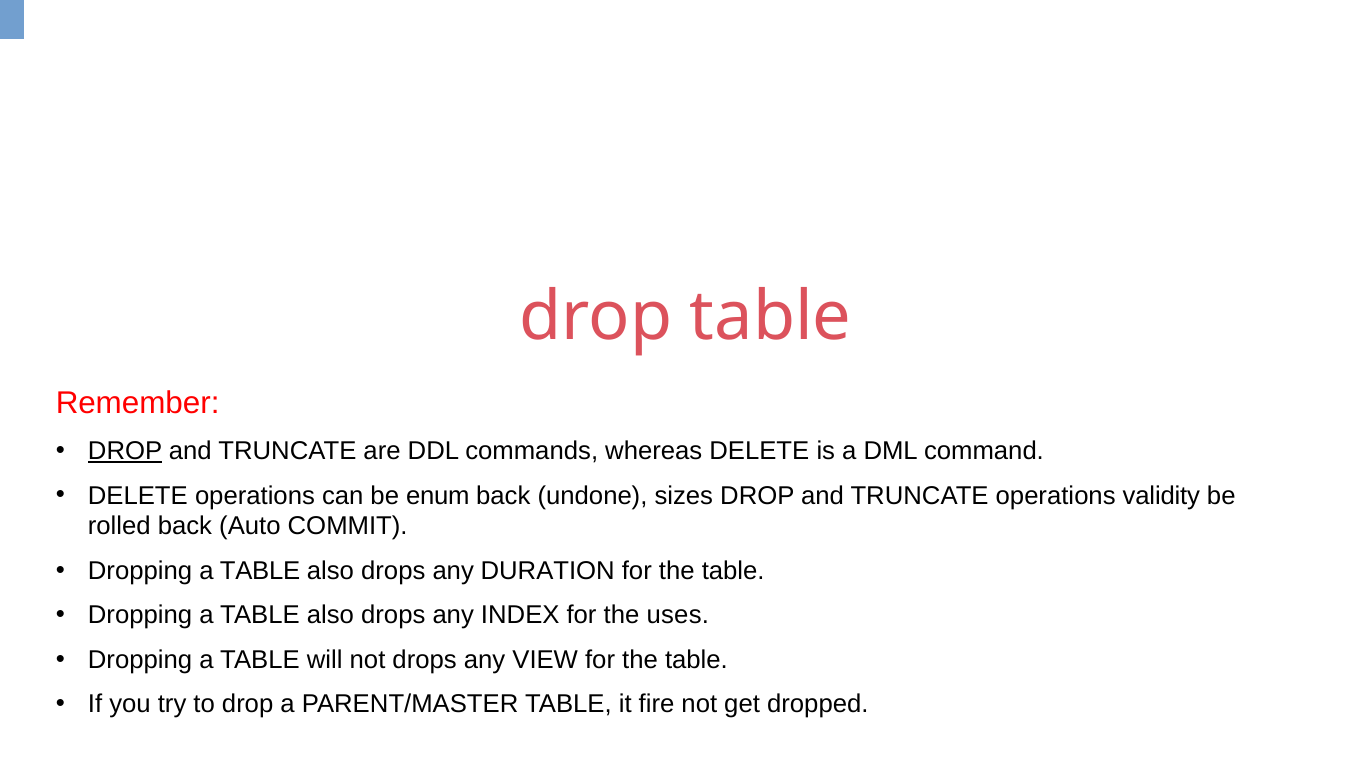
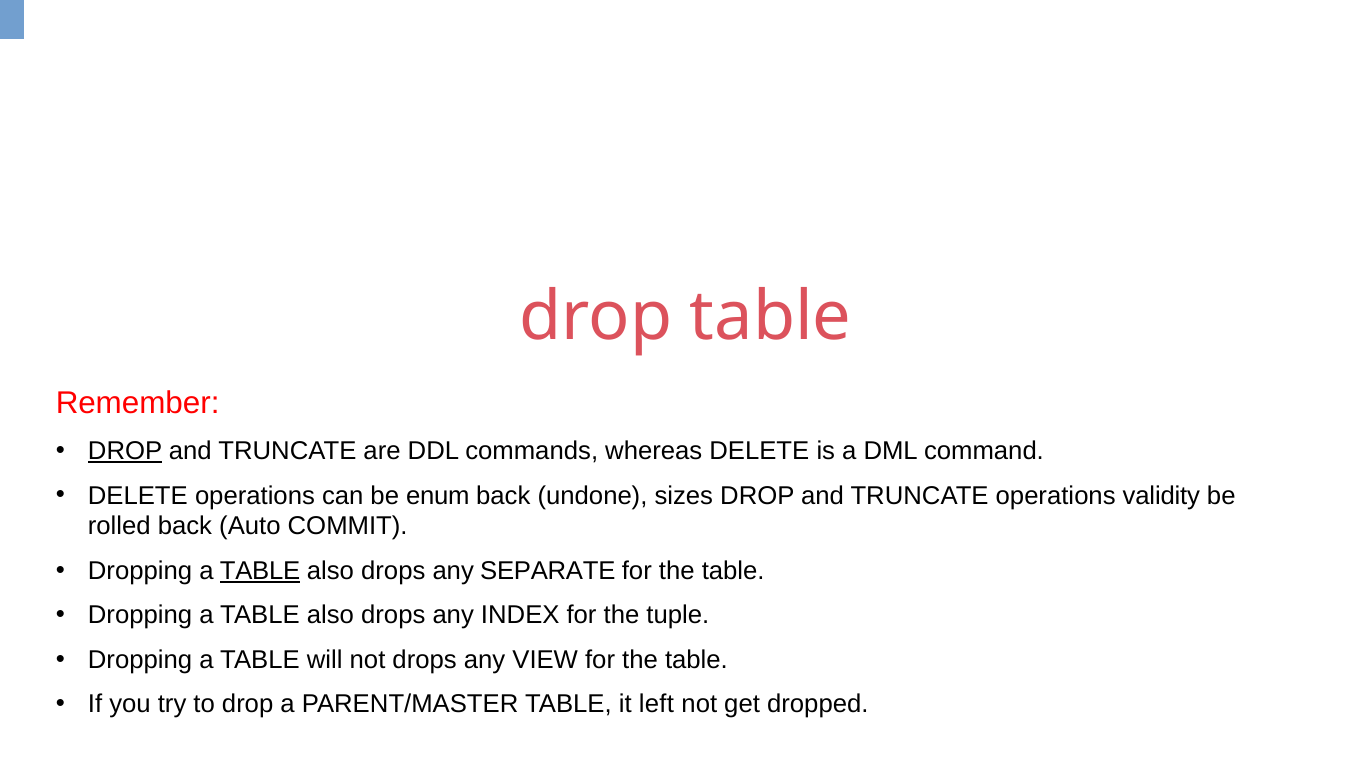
TABLE underline: none -> present (260, 571)
DURATION: DURATION -> SEPARATE (548, 571)
uses: uses -> tuple (678, 616)
fire: fire -> left (656, 705)
